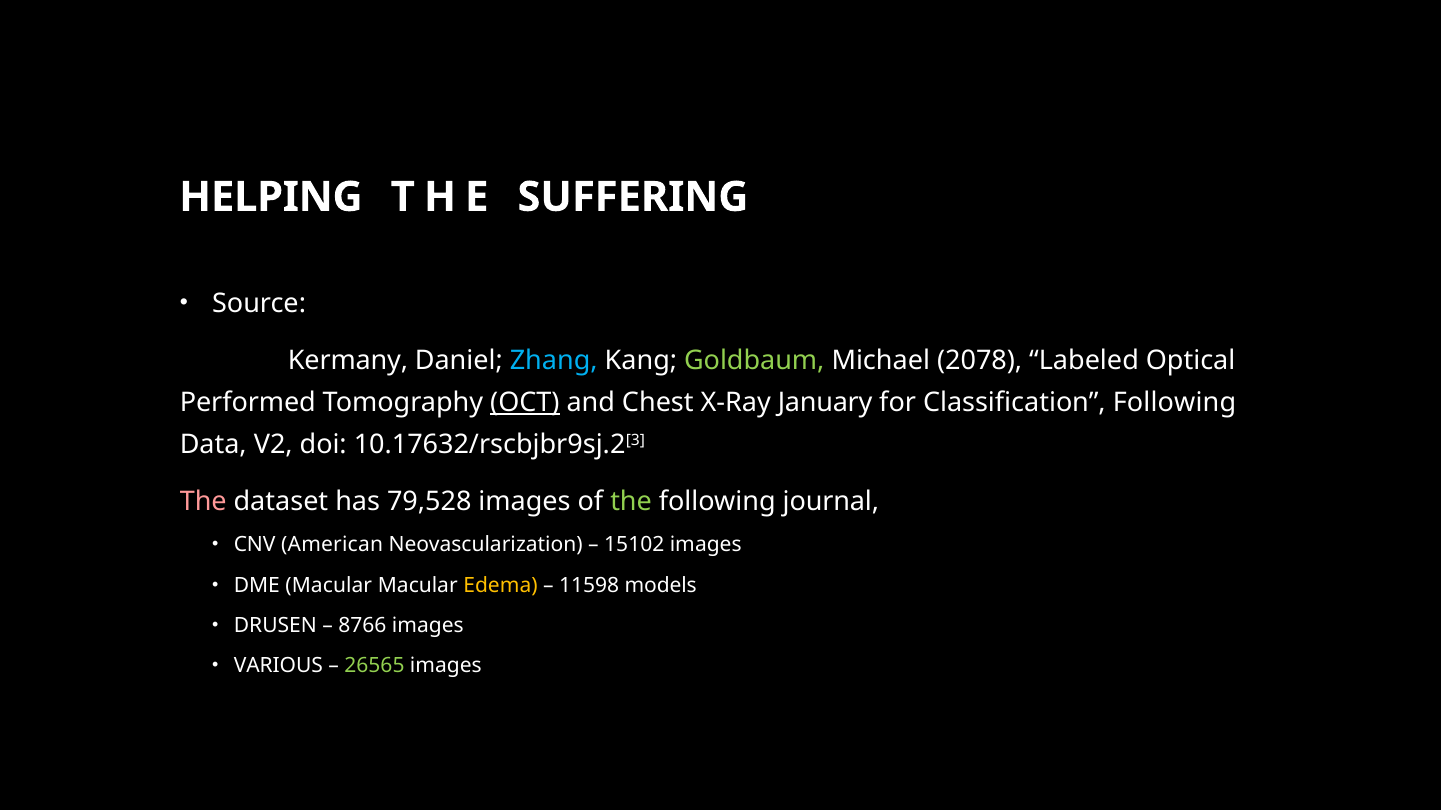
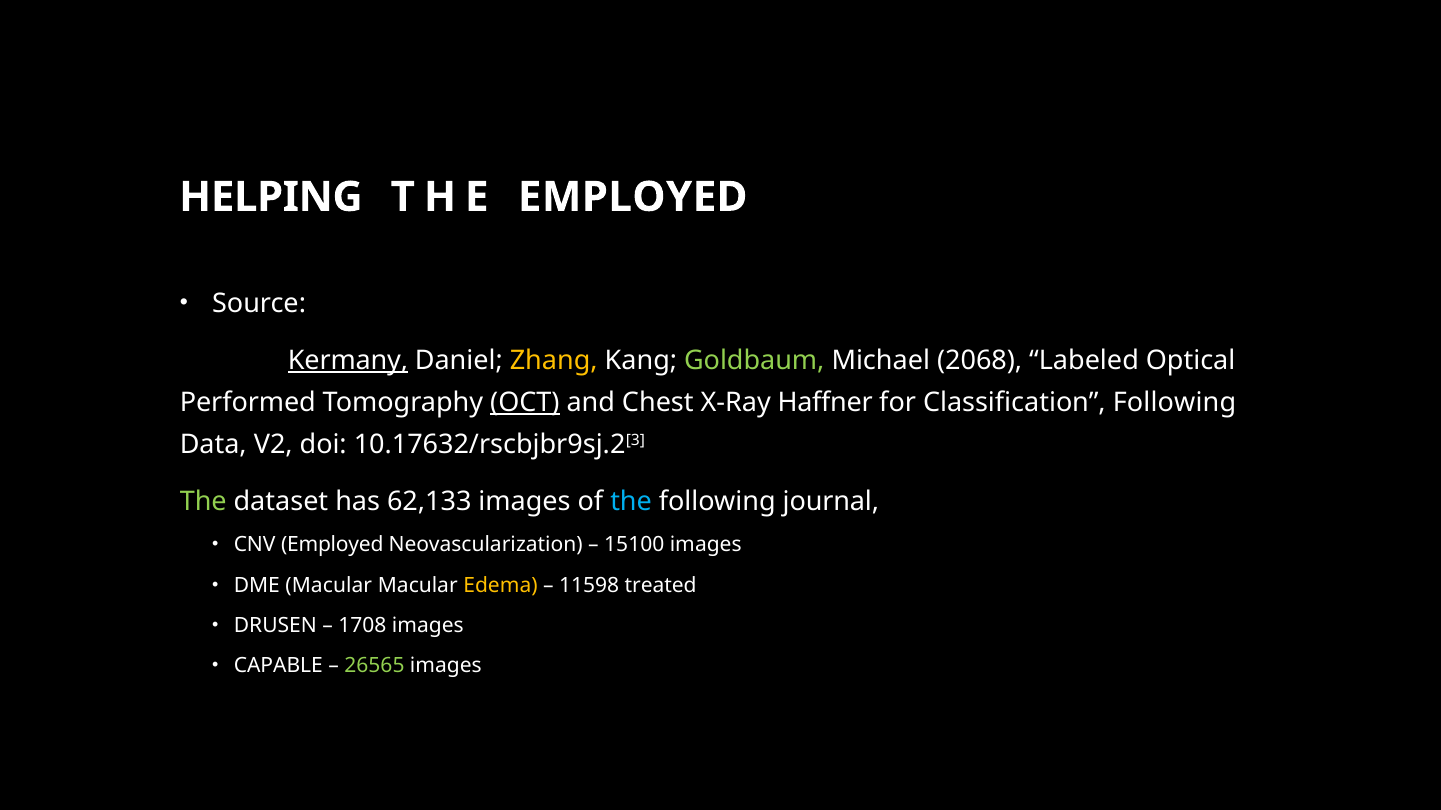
THE SUFFERING: SUFFERING -> EMPLOYED (633, 197)
Kermany underline: none -> present (348, 361)
Zhang colour: light blue -> yellow (554, 361)
2078: 2078 -> 2068 (980, 361)
January: January -> Haffner (825, 403)
The colour: pink -> light green (203, 502)
79,528: 79,528 -> 62,133 (429, 502)
the colour: light green -> light blue (631, 502)
CNV American: American -> Employed (332, 545)
15102: 15102 -> 15100 (634, 545)
models: models -> treated (661, 586)
8766: 8766 -> 1708 (362, 626)
VARIOUS: VARIOUS -> CAPABLE (278, 666)
